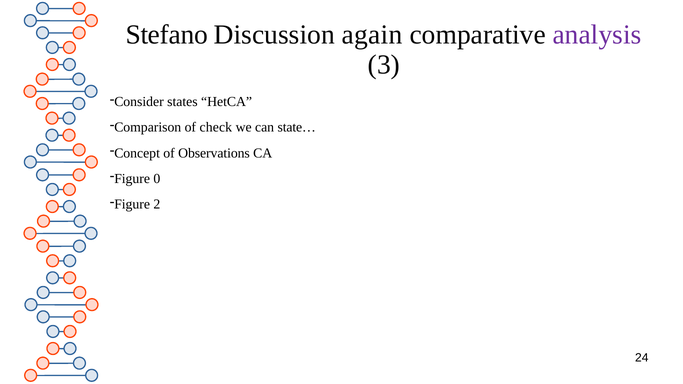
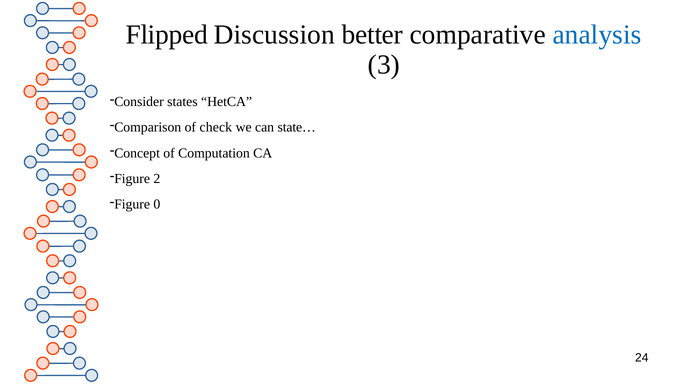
Stefano: Stefano -> Flipped (167, 35)
again: again -> better (372, 35)
analysis colour: purple -> blue (597, 35)
Observations: Observations -> Computation (214, 153)
0: 0 -> 2 (157, 179)
2: 2 -> 0 (157, 204)
